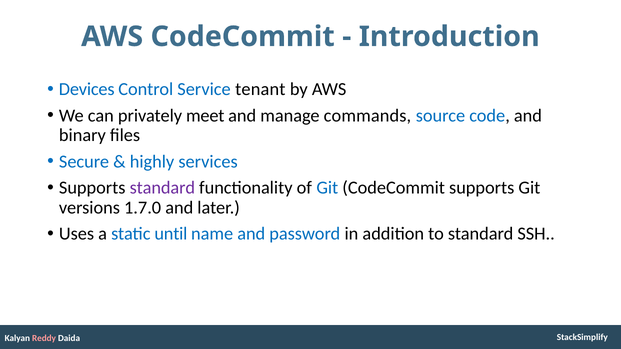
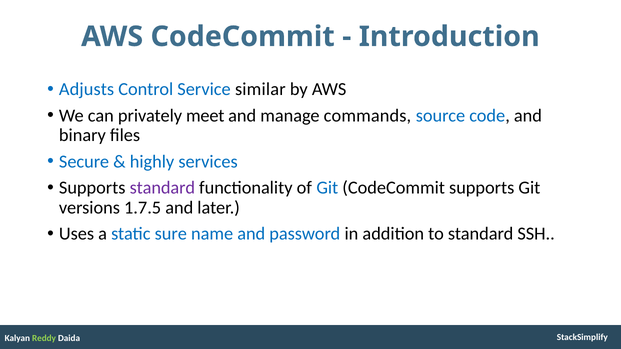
Devices: Devices -> Adjusts (87, 89)
tenant: tenant -> similar (260, 89)
1.7.0: 1.7.0 -> 1.7.5 (143, 208)
until: until -> sure (171, 234)
Reddy colour: pink -> light green (44, 339)
